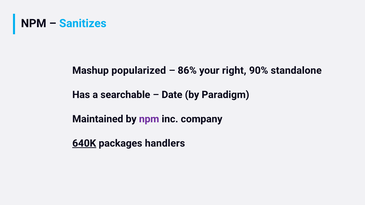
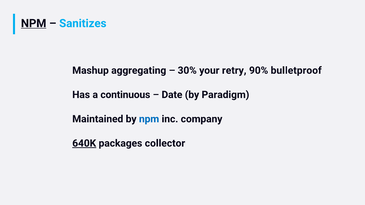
NPM underline: none -> present (34, 23)
popularized: popularized -> aggregating (139, 71)
86%: 86% -> 30% (187, 71)
right: right -> retry (234, 71)
standalone: standalone -> bulletproof (296, 71)
searchable: searchable -> continuous (125, 95)
npm colour: purple -> blue (149, 119)
handlers: handlers -> collector (165, 143)
